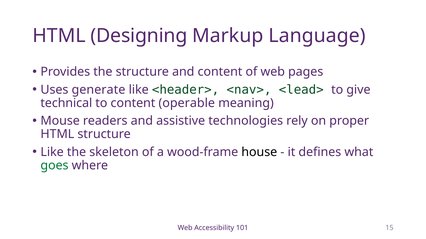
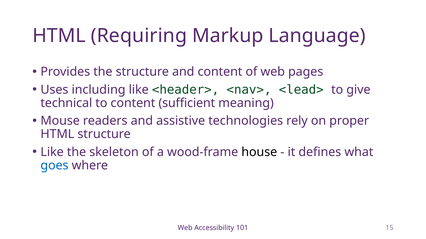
Designing: Designing -> Requiring (139, 36)
generate: generate -> including (99, 90)
operable: operable -> sufficient (187, 103)
goes colour: green -> blue (54, 166)
